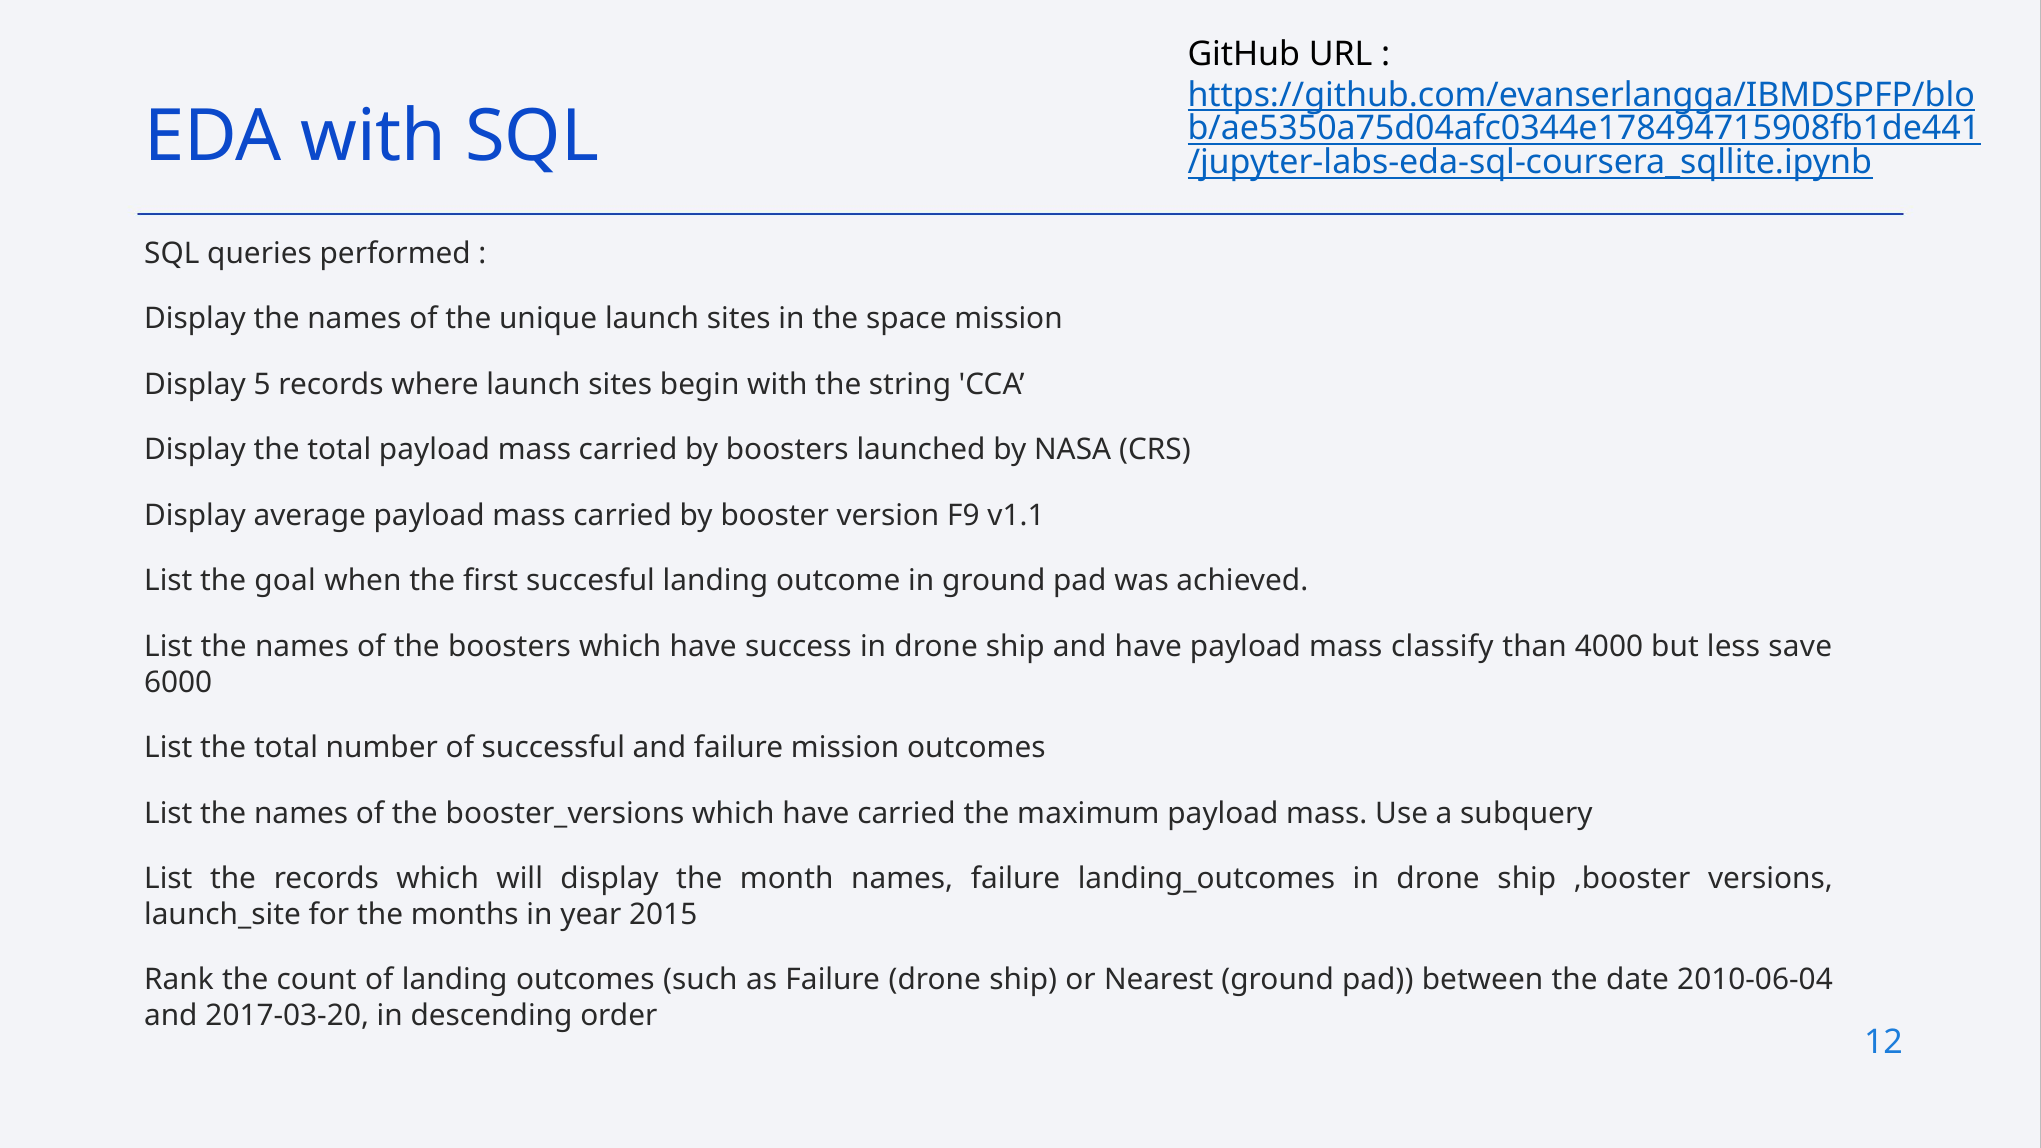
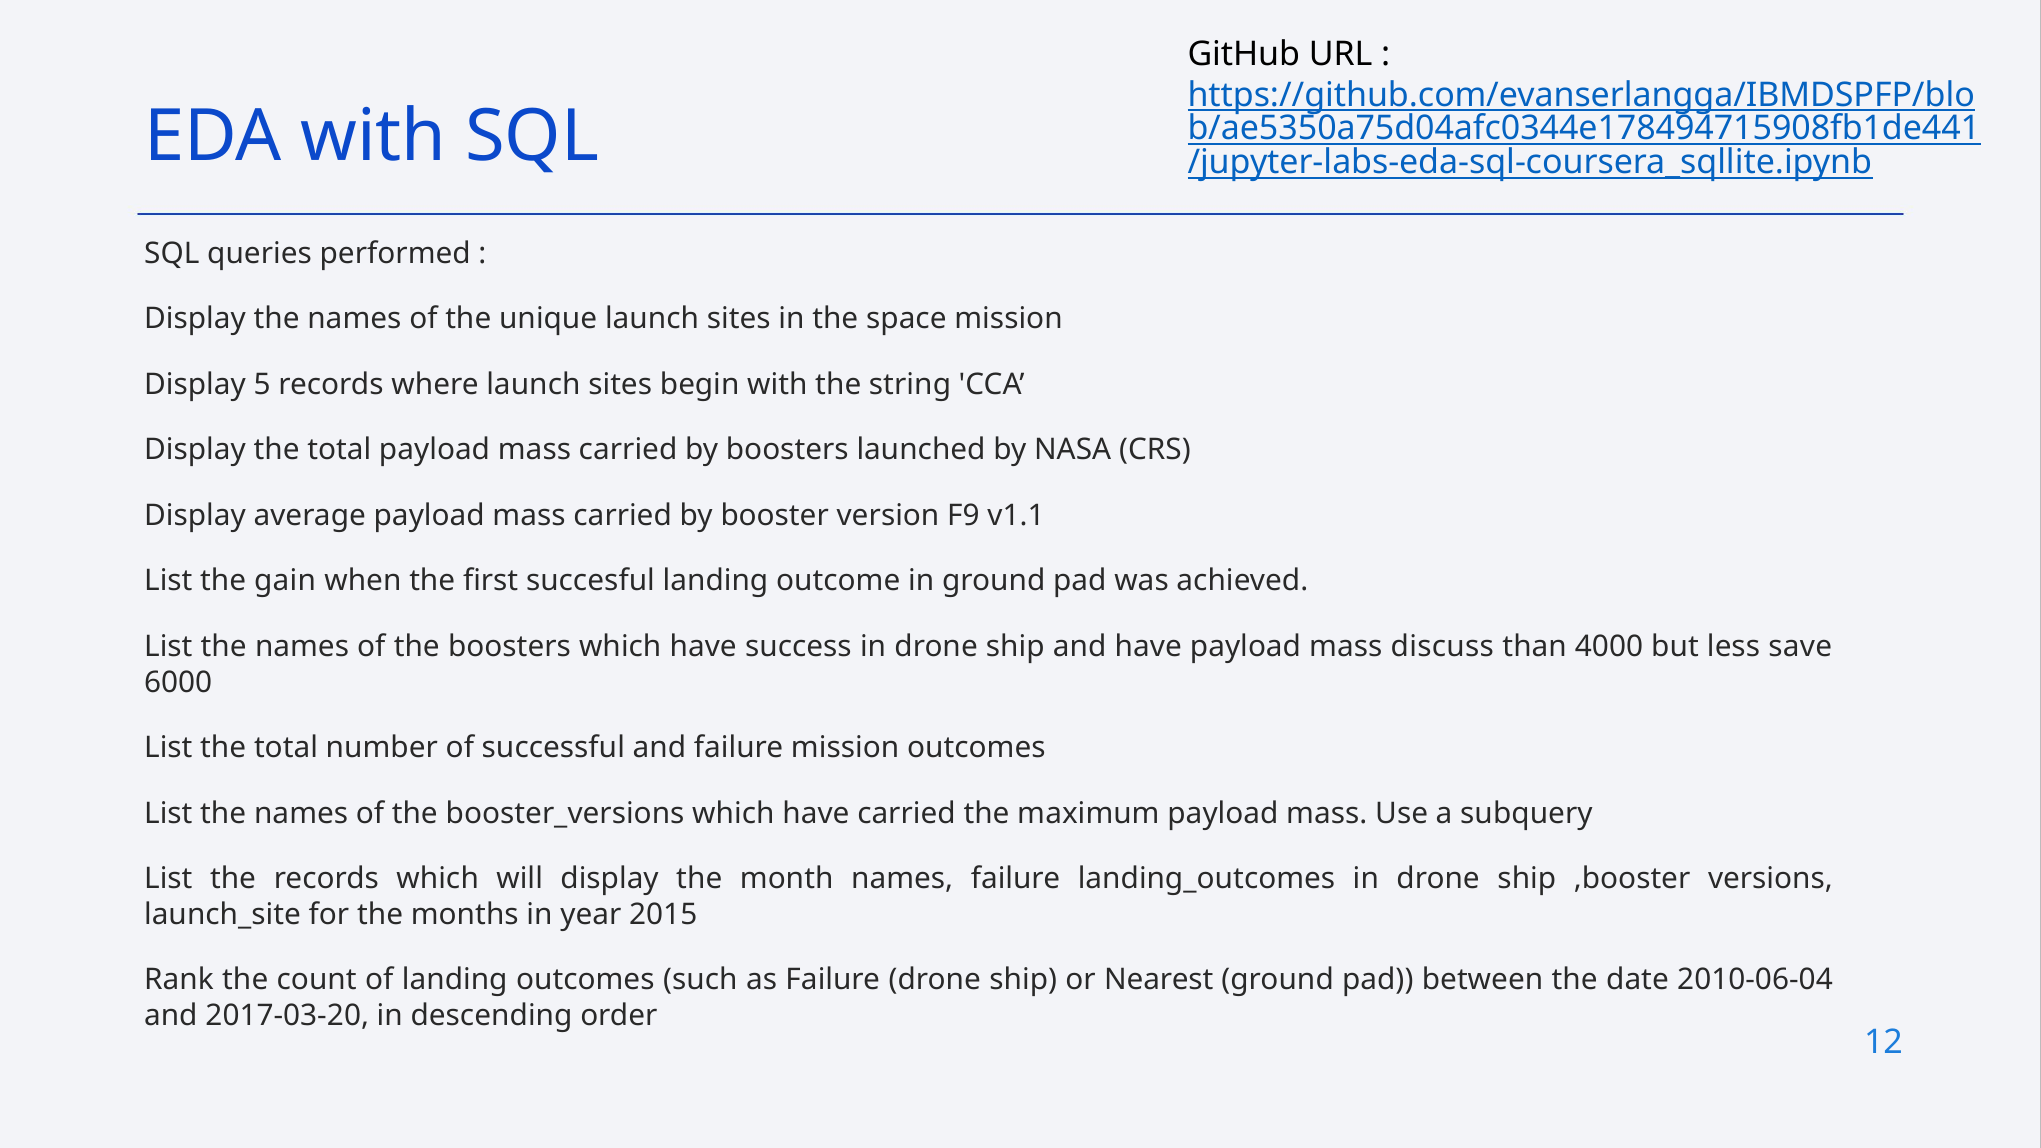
goal: goal -> gain (285, 581)
classify: classify -> discuss (1442, 647)
